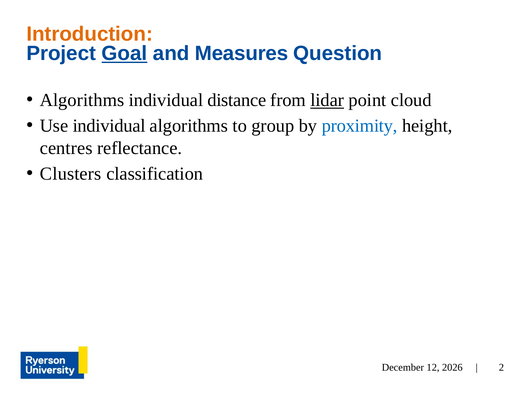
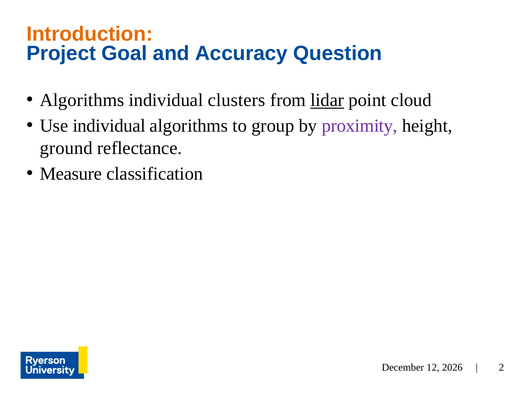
Goal underline: present -> none (124, 54)
Measures: Measures -> Accuracy (241, 54)
distance: distance -> clusters (237, 100)
proximity colour: blue -> purple (360, 126)
centres: centres -> ground (66, 148)
Clusters: Clusters -> Measure (71, 174)
